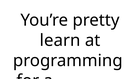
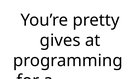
learn: learn -> gives (60, 40)
